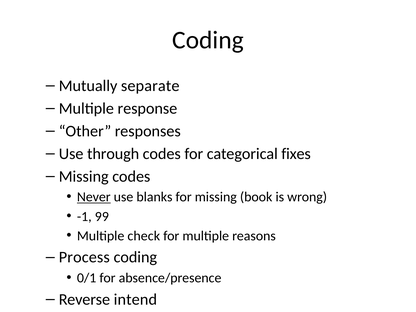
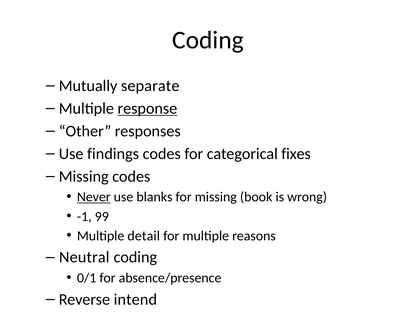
response underline: none -> present (147, 108)
through: through -> findings (113, 154)
check: check -> detail (144, 236)
Process: Process -> Neutral (84, 257)
